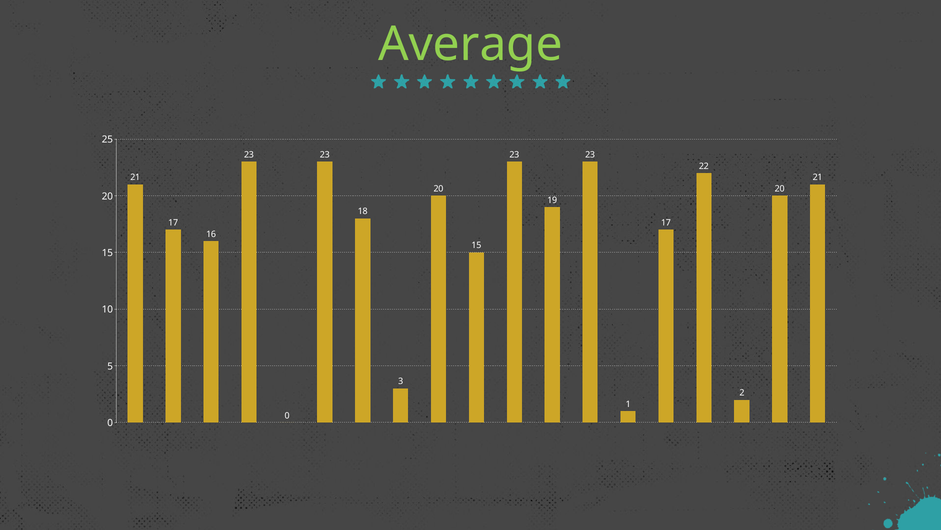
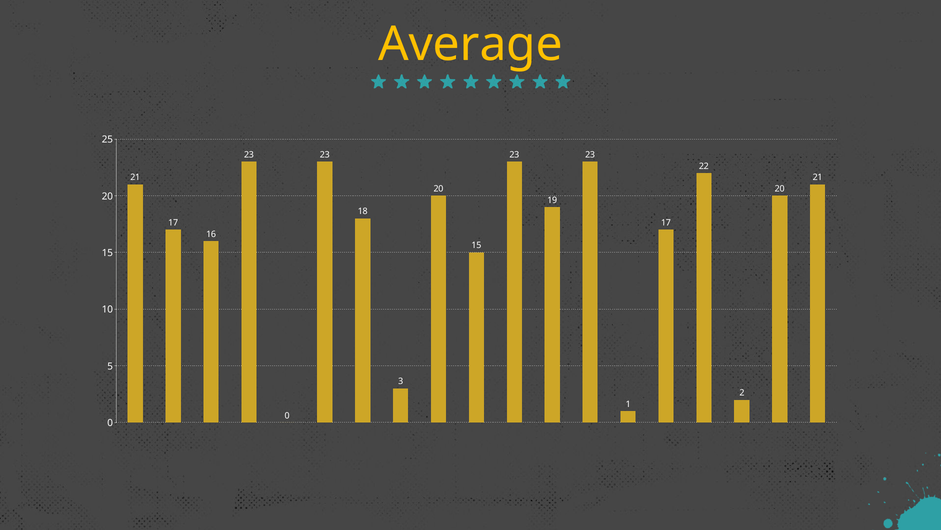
Average colour: light green -> yellow (471, 44)
